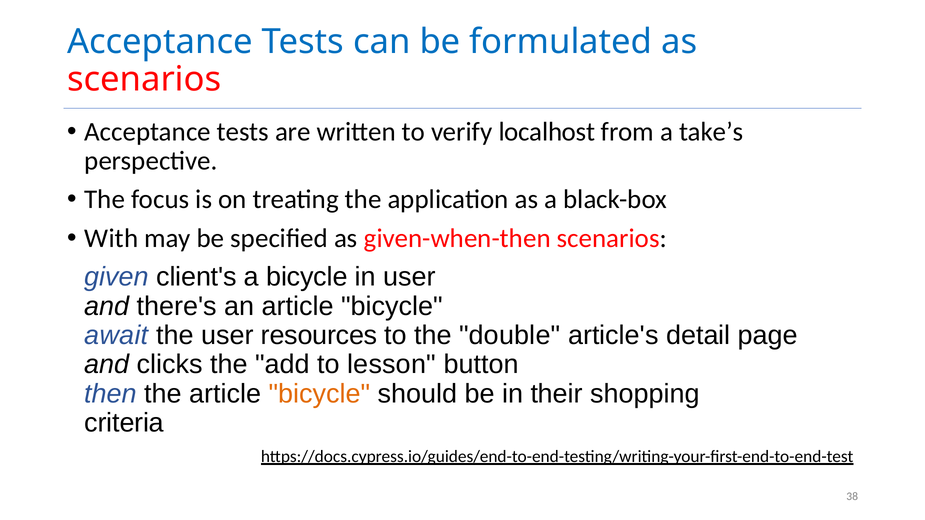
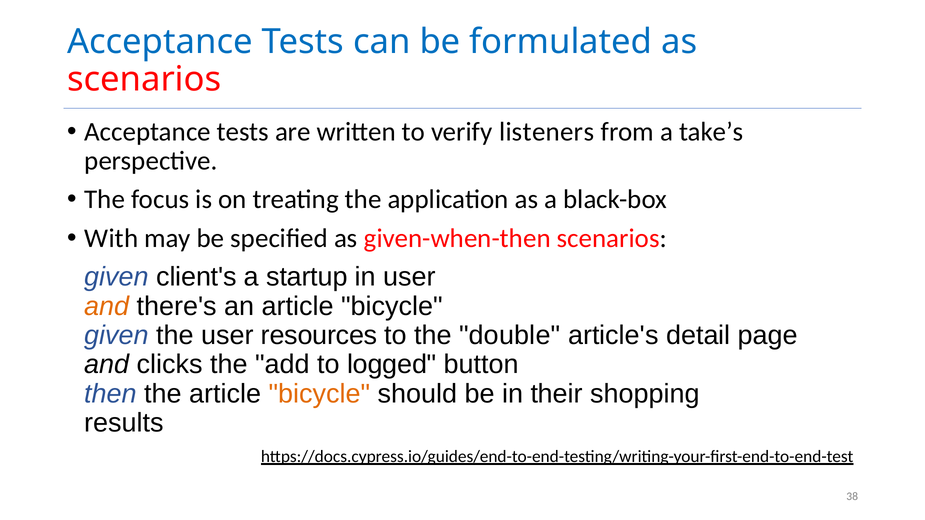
localhost: localhost -> listeners (547, 132)
a bicycle: bicycle -> startup (307, 277)
and colour: black -> orange (107, 306)
await: await -> given (117, 336)
lesson: lesson -> logged (392, 365)
criteria: criteria -> results (124, 423)
